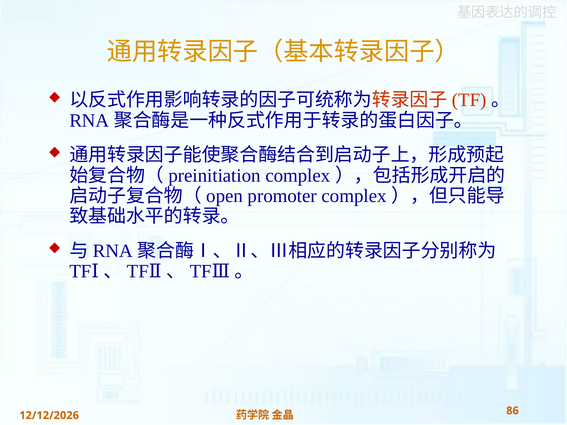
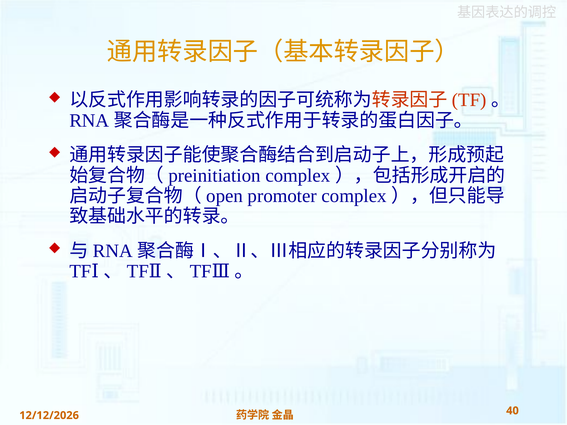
86: 86 -> 40 (512, 411)
